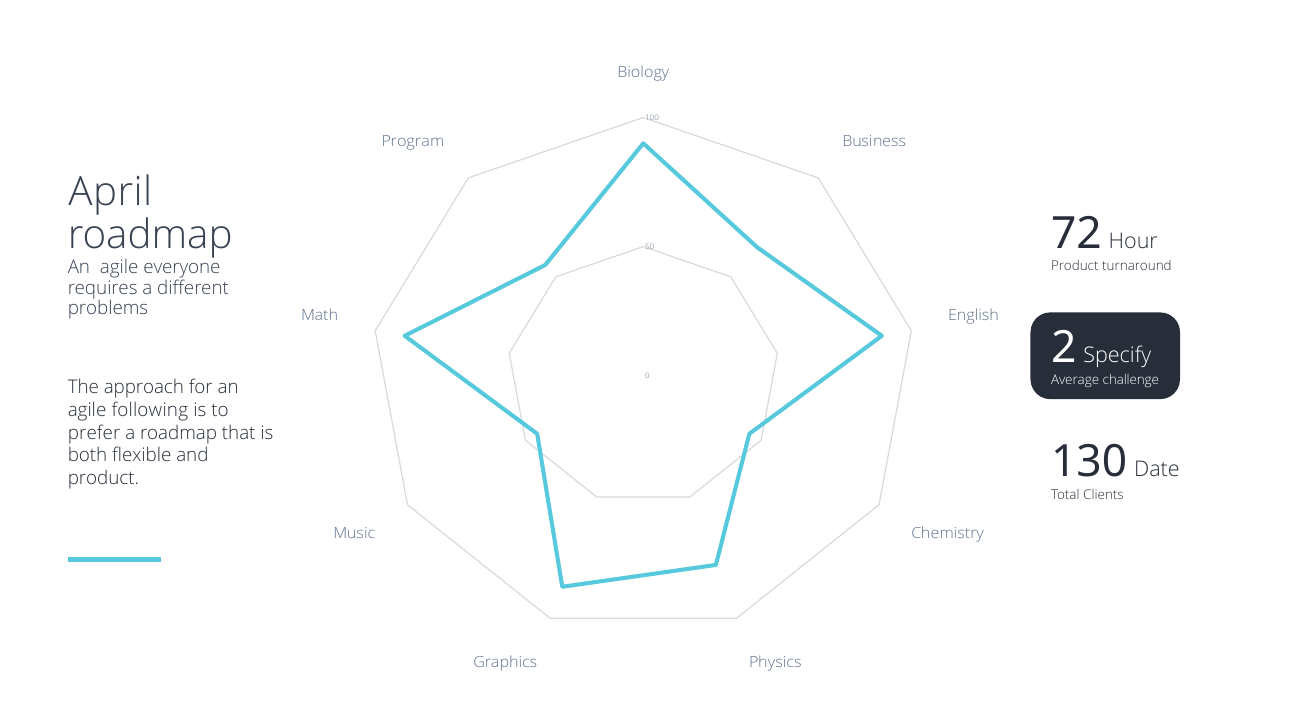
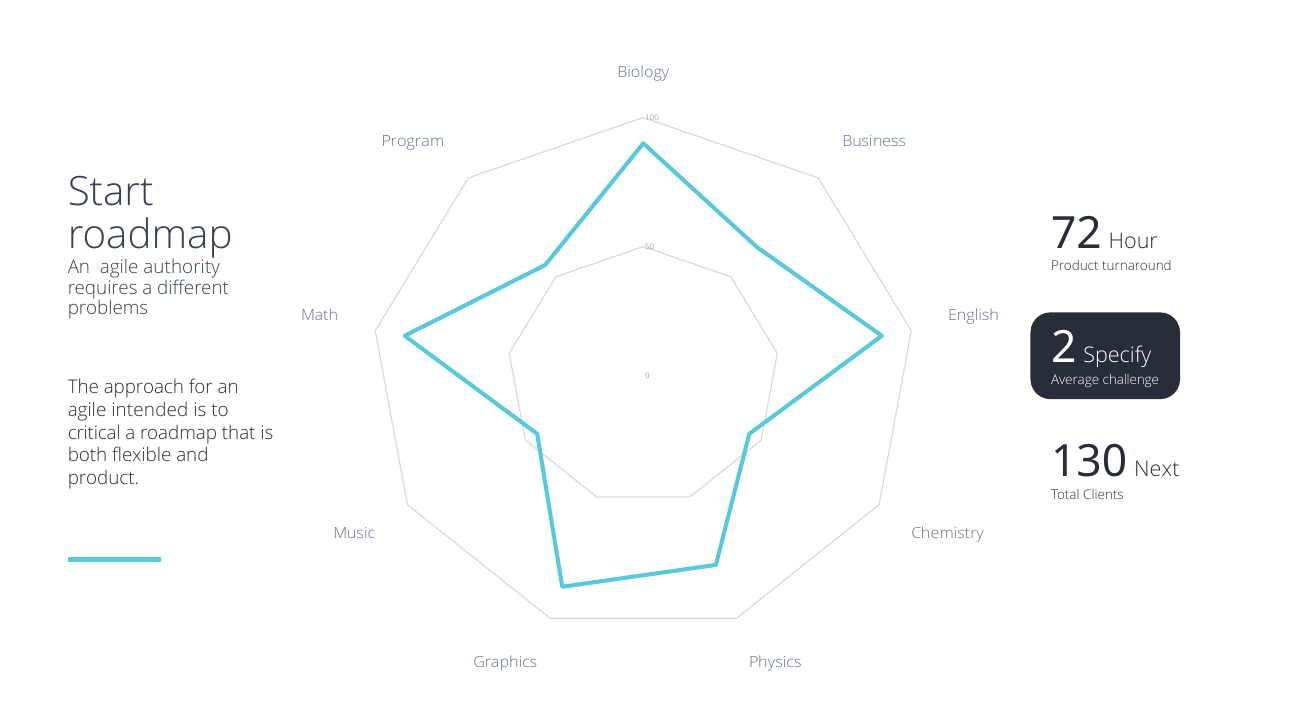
April: April -> Start (111, 192)
everyone: everyone -> authority (182, 267)
following: following -> intended (150, 410)
prefer: prefer -> critical (94, 433)
Date: Date -> Next (1157, 469)
